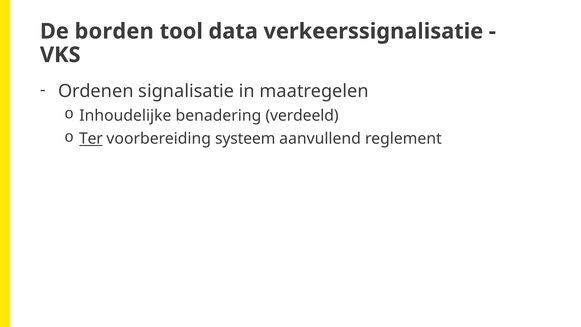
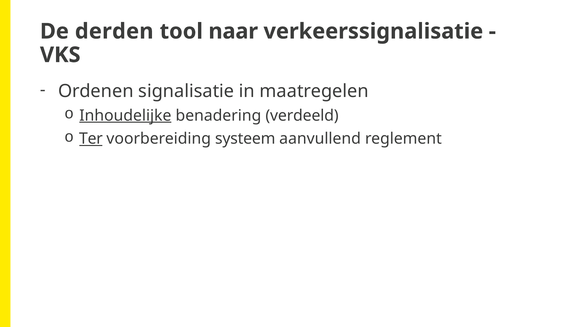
borden: borden -> derden (114, 31)
data: data -> naar (233, 31)
Inhoudelijke underline: none -> present (125, 115)
